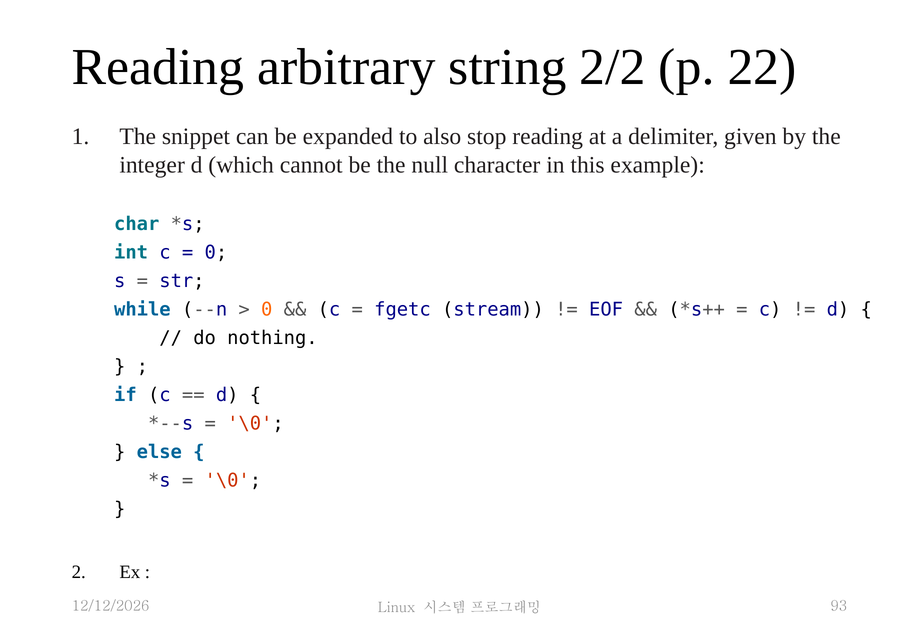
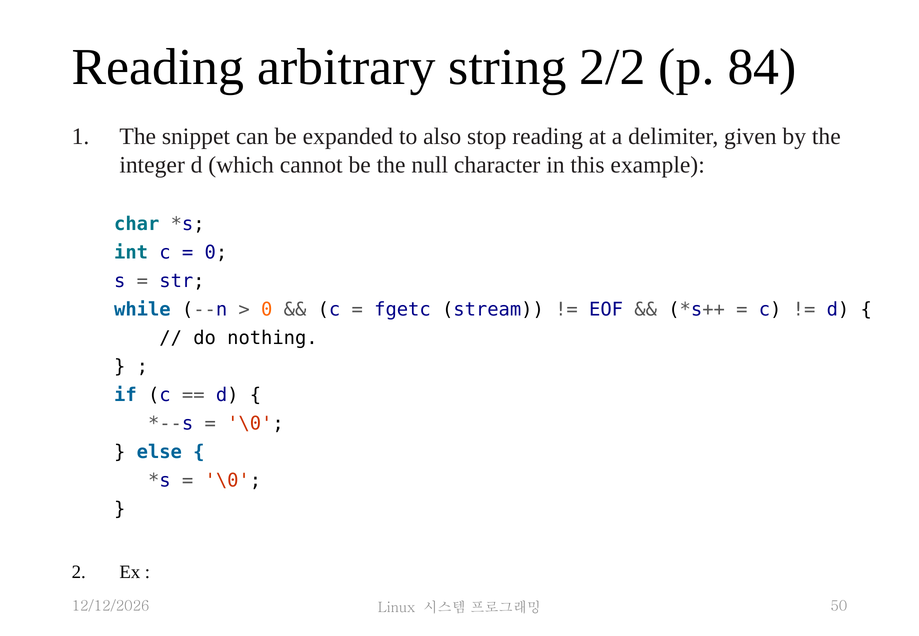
22: 22 -> 84 (762, 67)
93: 93 -> 50 (839, 606)
